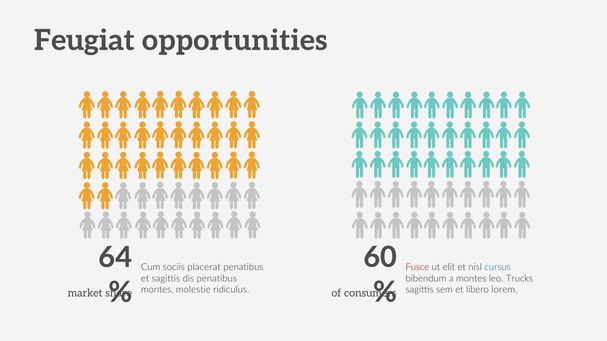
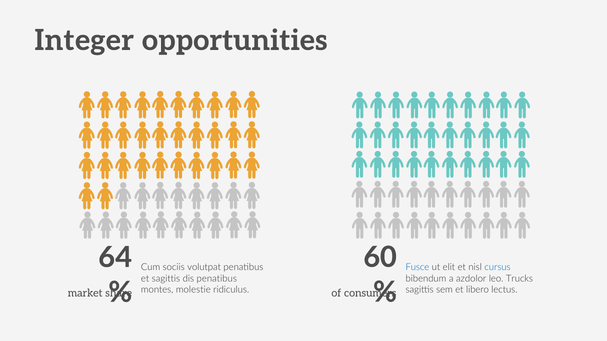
Feugiat: Feugiat -> Integer (84, 40)
placerat: placerat -> volutpat (204, 267)
Fusce colour: red -> blue (417, 267)
a montes: montes -> azdolor (471, 279)
lorem: lorem -> lectus (504, 290)
